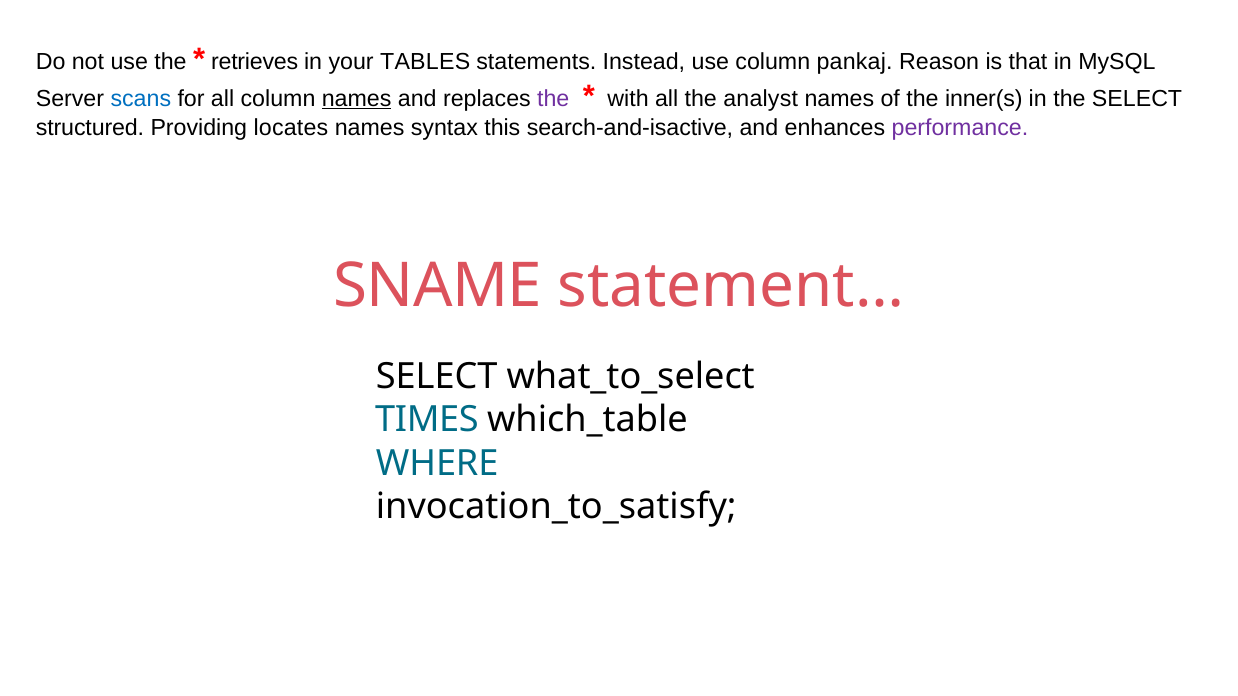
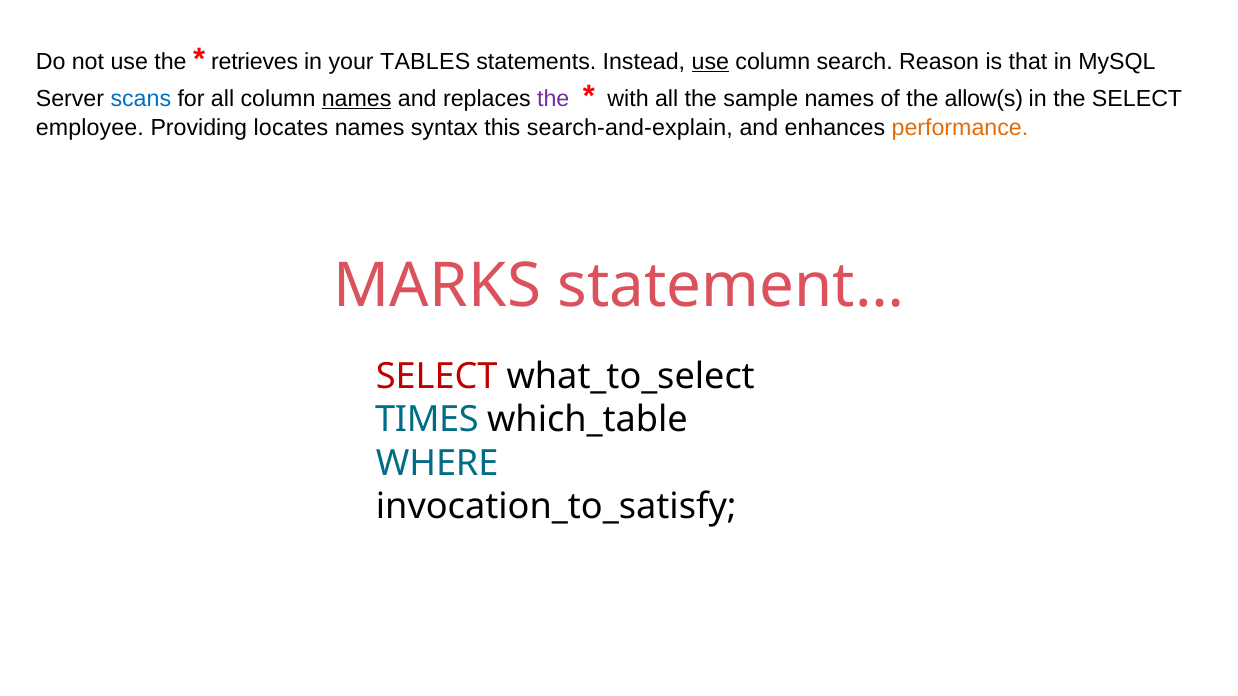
use underline: none -> present (710, 62)
pankaj: pankaj -> search (855, 62)
analyst: analyst -> sample (761, 99)
inner(s: inner(s -> allow(s (984, 99)
structured: structured -> employee (90, 128)
search-and-isactive: search-and-isactive -> search-and-explain (630, 128)
performance colour: purple -> orange (960, 128)
SNAME: SNAME -> MARKS (437, 286)
SELECT colour: black -> red (437, 377)
